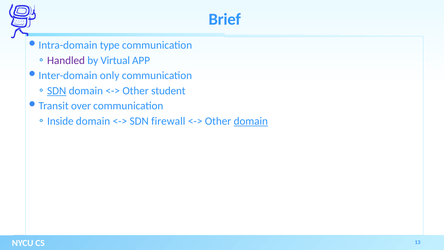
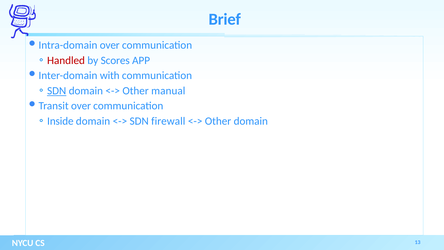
type: type -> over (110, 45)
Handled colour: purple -> red (66, 60)
Virtual: Virtual -> Scores (115, 60)
only: only -> with (110, 76)
student: student -> manual (168, 91)
domain underline: present -> none (251, 121)
